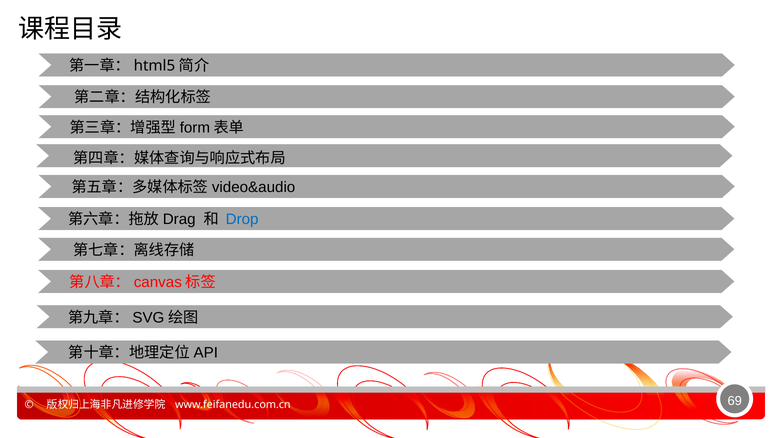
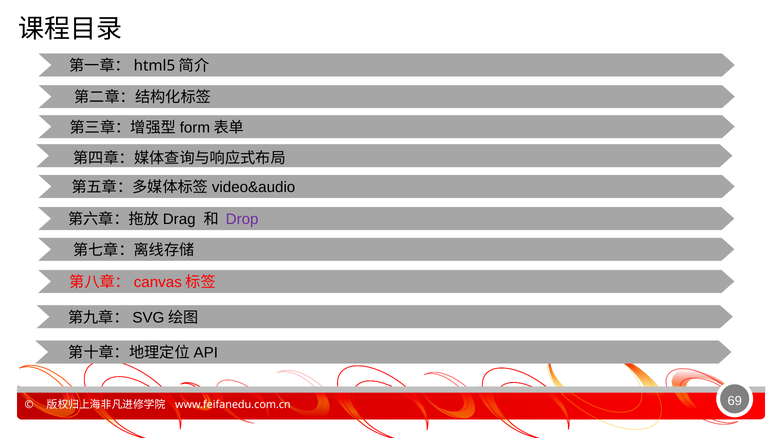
Drop colour: blue -> purple (242, 220)
